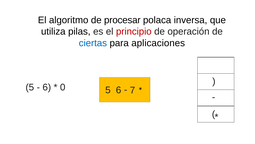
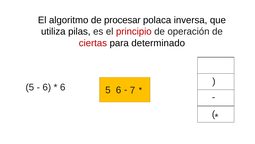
ciertas colour: blue -> red (93, 43)
aplicaciones: aplicaciones -> determinado (158, 43)
0: 0 -> 6 (63, 87)
